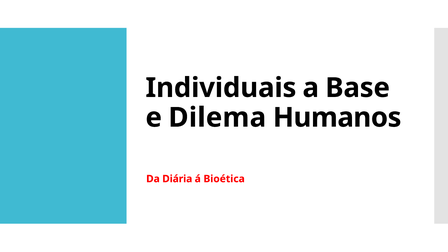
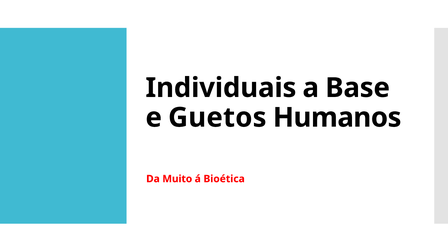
Dilema: Dilema -> Guetos (217, 118)
Diária: Diária -> Muito (177, 179)
